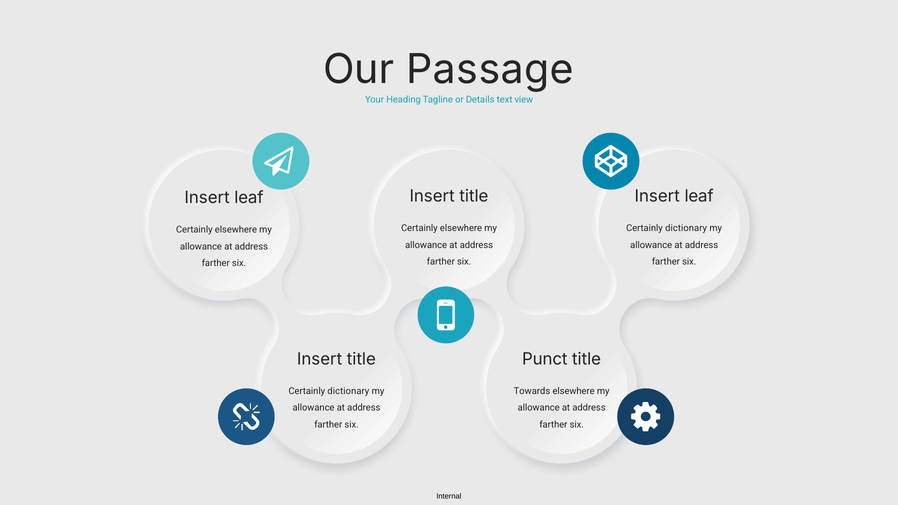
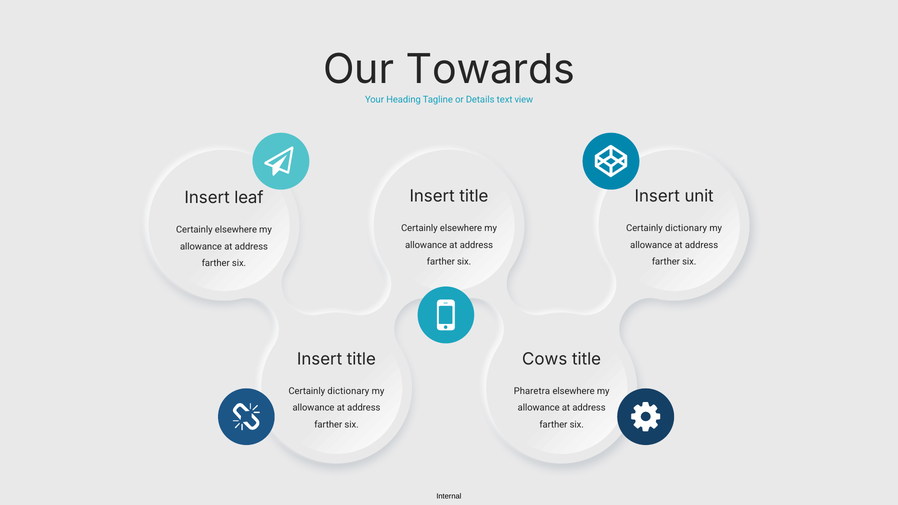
Passage: Passage -> Towards (490, 69)
leaf: leaf -> unit (699, 196)
Punct: Punct -> Cows (545, 359)
Towards: Towards -> Pharetra (532, 391)
